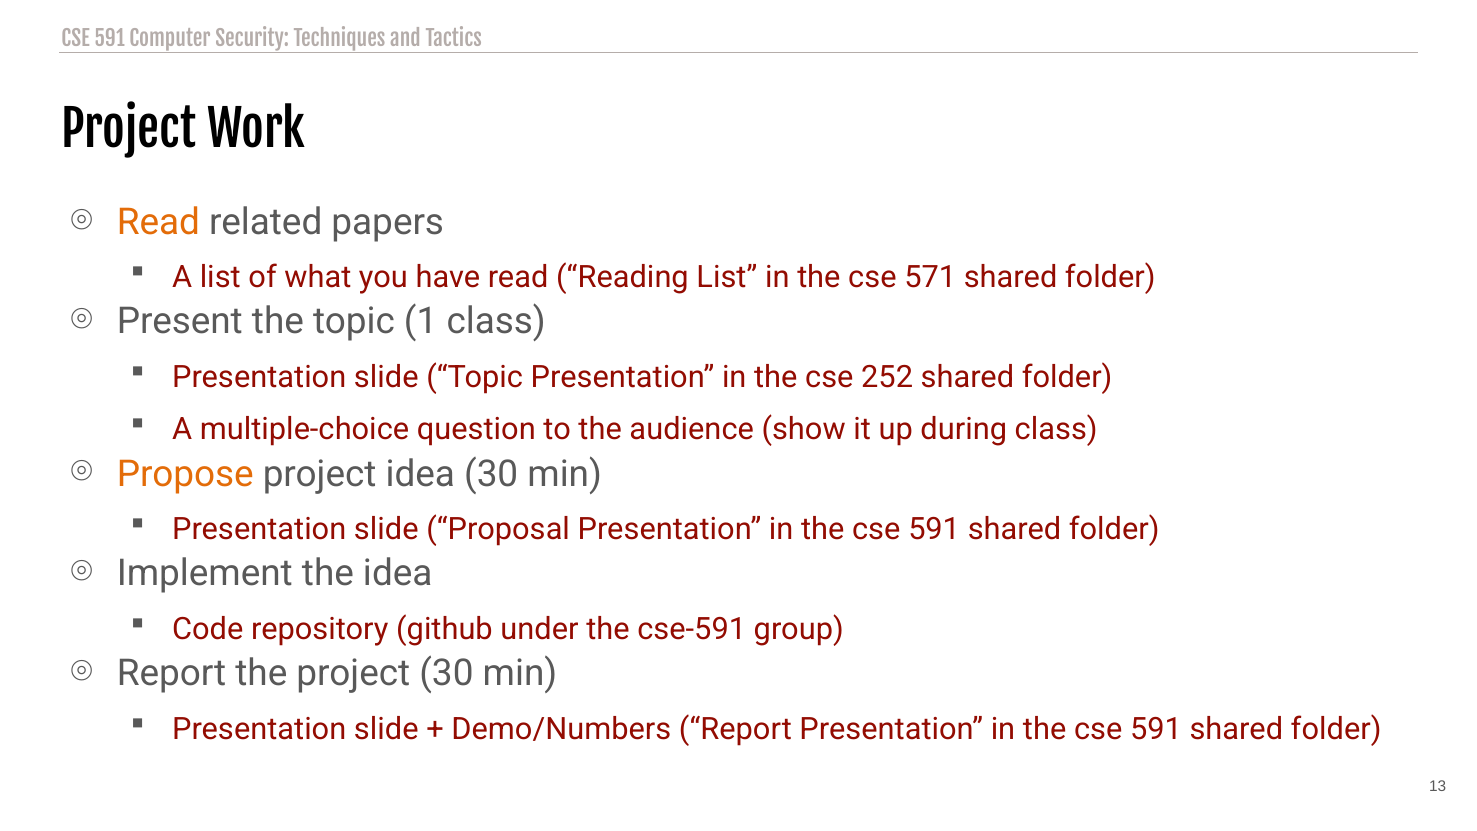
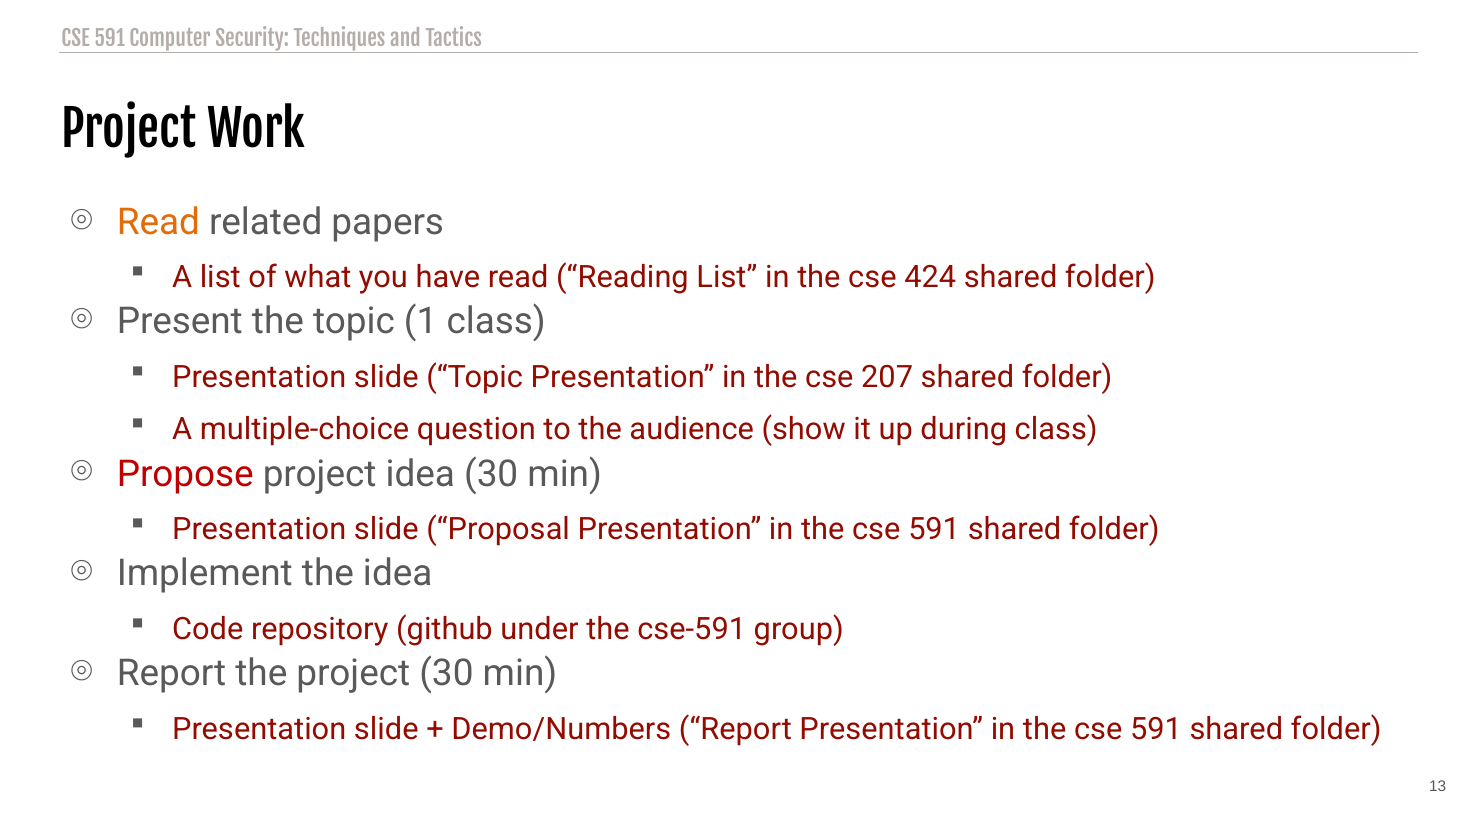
571: 571 -> 424 (930, 278)
252: 252 -> 207 (887, 377)
Propose colour: orange -> red (185, 474)
